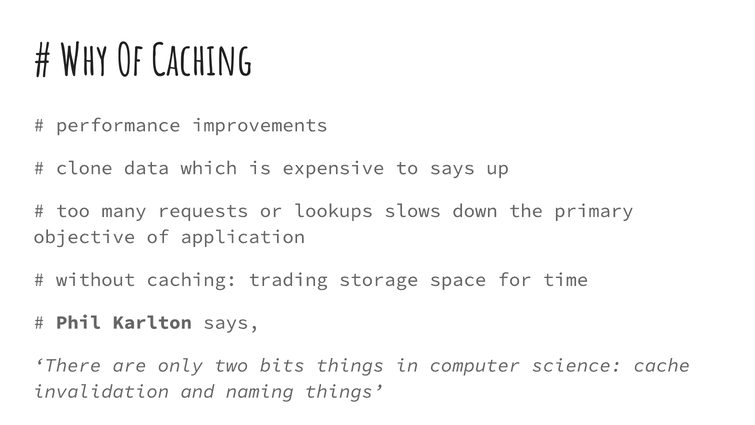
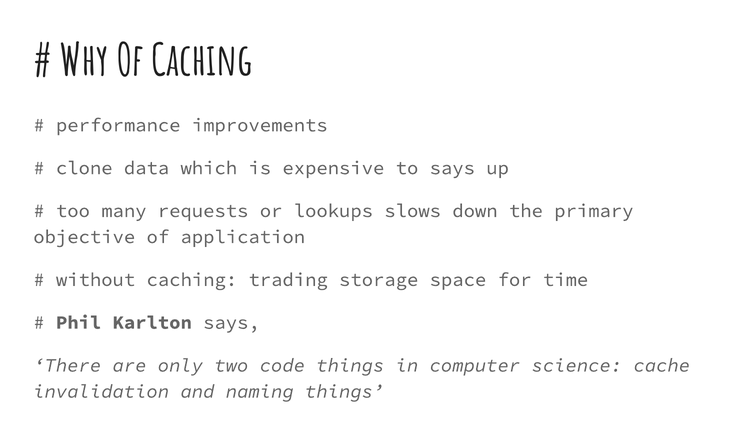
bits: bits -> code (282, 365)
